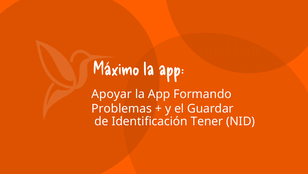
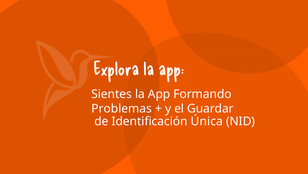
Máximo: Máximo -> Explora (116, 69)
Apoyar: Apoyar -> Sientes (112, 94)
Tener: Tener -> Única (207, 121)
